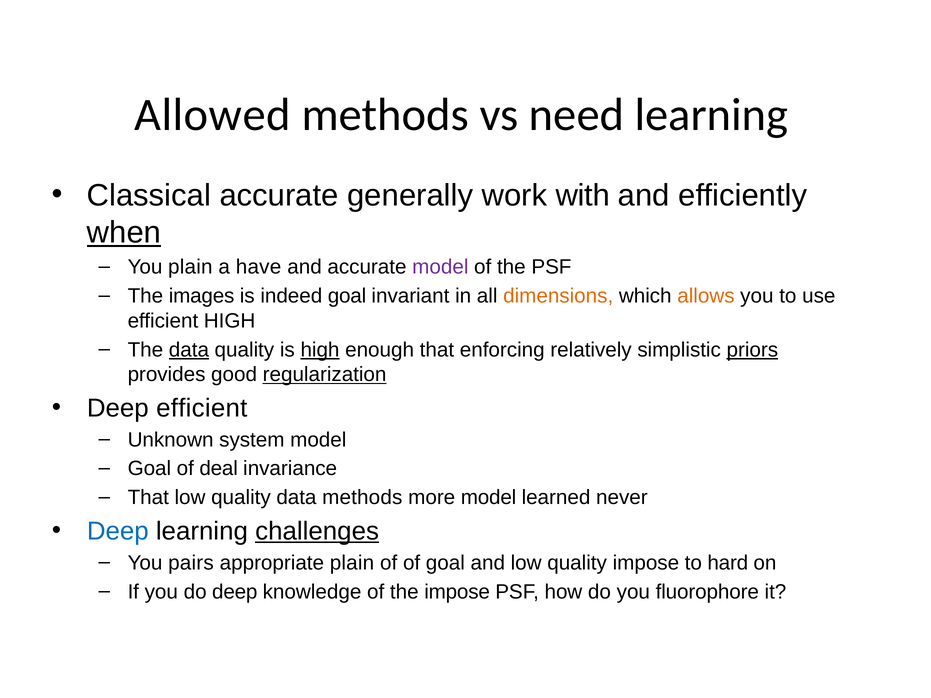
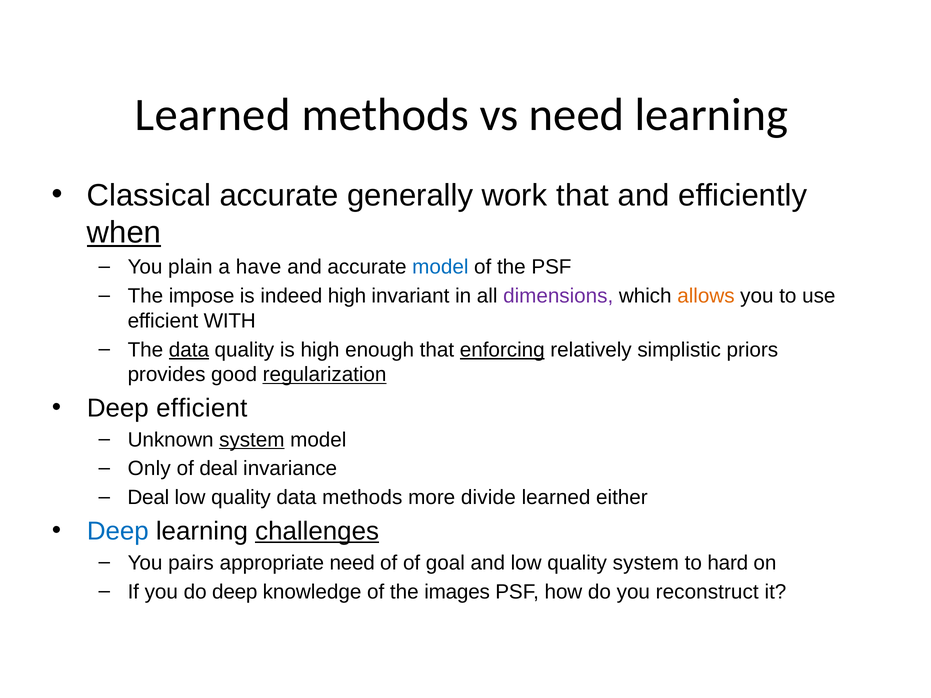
Allowed: Allowed -> Learned (213, 115)
work with: with -> that (582, 195)
model colour: purple -> blue (440, 267)
images: images -> impose (202, 296)
indeed goal: goal -> high (347, 296)
dimensions colour: orange -> purple (558, 296)
efficient HIGH: HIGH -> WITH (230, 321)
high underline: present -> none (320, 350)
enforcing underline: none -> present (502, 350)
priors underline: present -> none (752, 350)
system underline: none -> present (252, 440)
Goal: Goal -> Only (149, 469)
That: That -> Deal (148, 498)
more model: model -> divide (488, 498)
never: never -> either (622, 498)
appropriate plain: plain -> need (352, 563)
quality impose: impose -> system (646, 563)
the impose: impose -> images (457, 592)
fluorophore: fluorophore -> reconstruct (707, 592)
